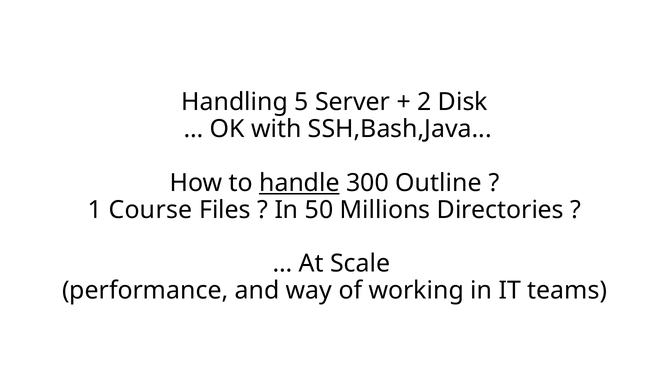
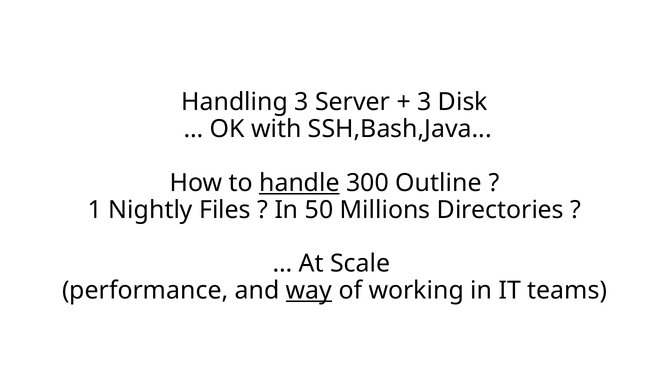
Handling 5: 5 -> 3 (302, 102)
2: 2 -> 3 (424, 102)
Course: Course -> Nightly (151, 210)
way underline: none -> present (309, 290)
